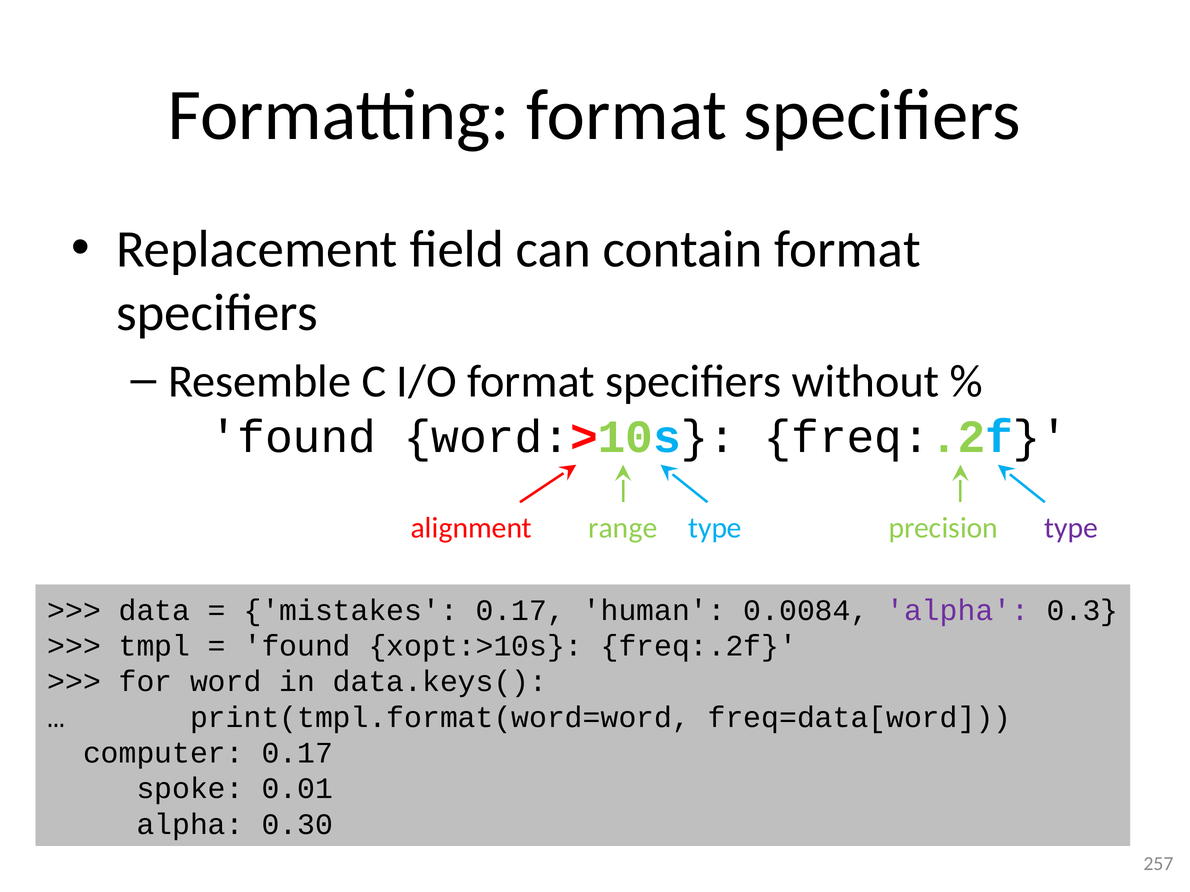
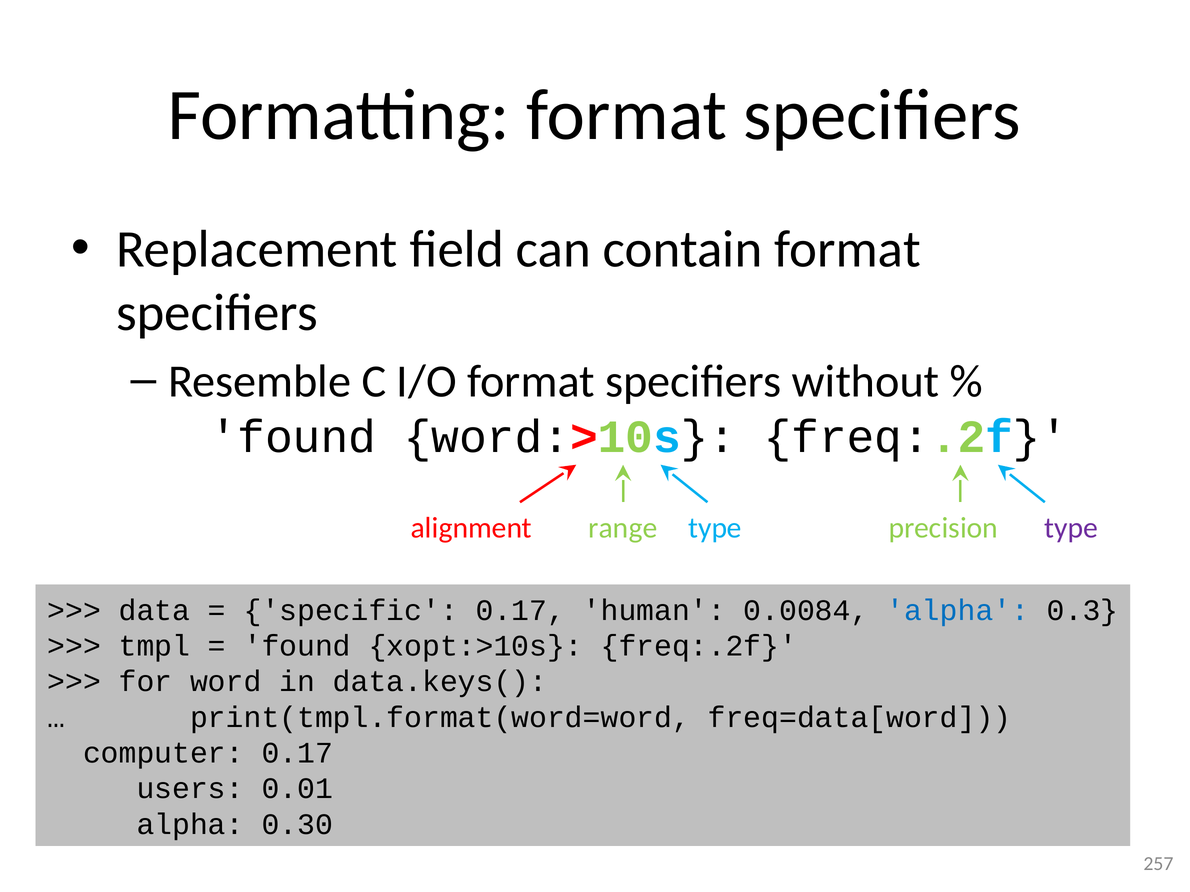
mistakes: mistakes -> specific (351, 611)
alpha colour: purple -> blue (958, 611)
spoke: spoke -> users (190, 789)
